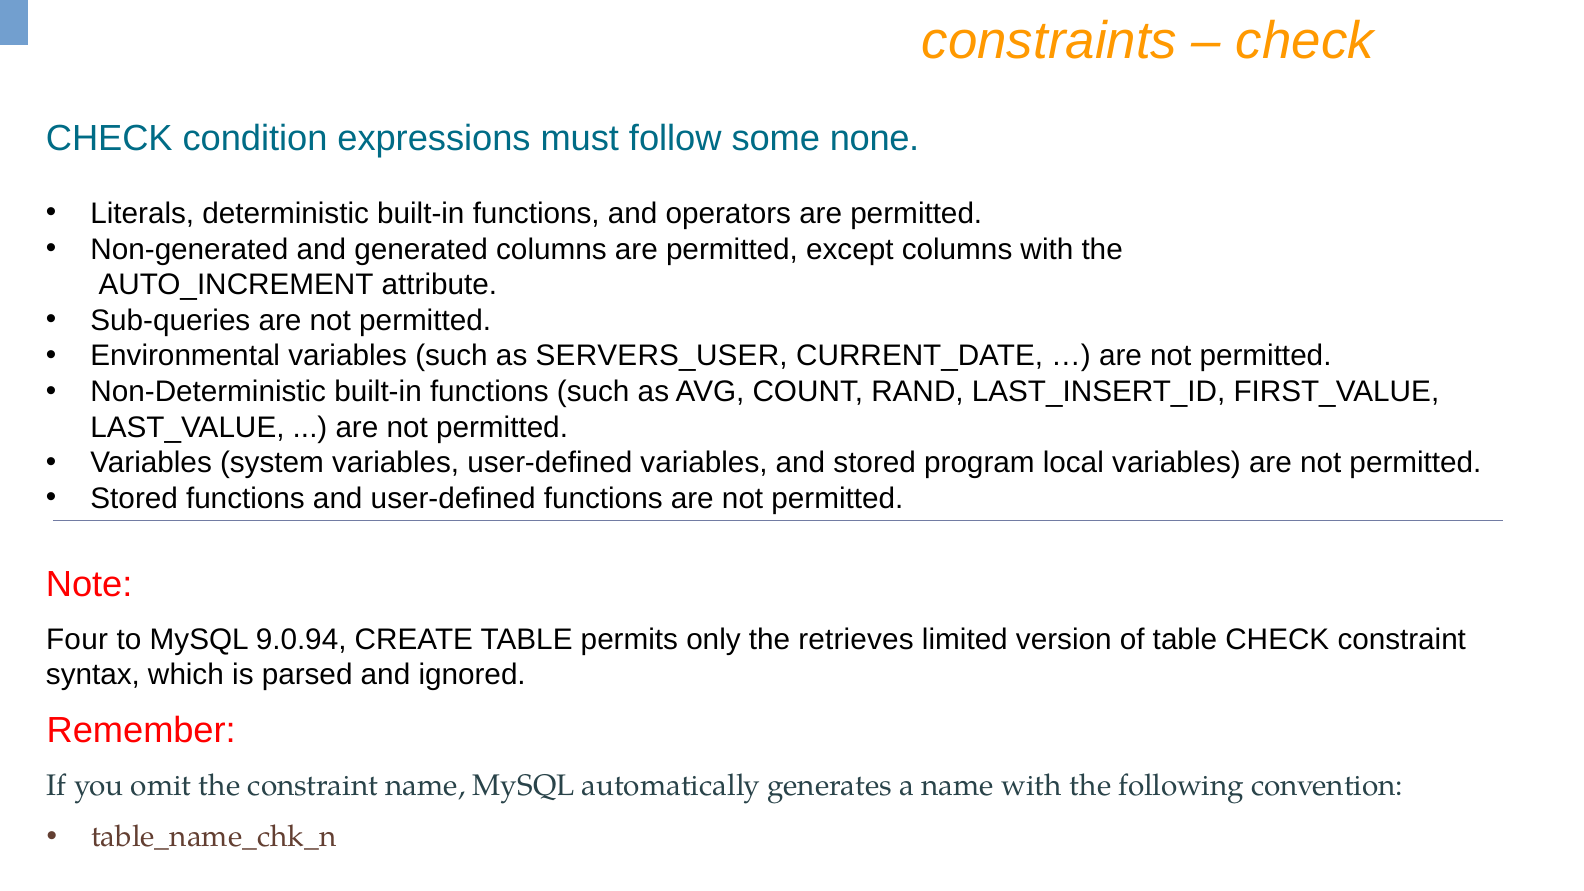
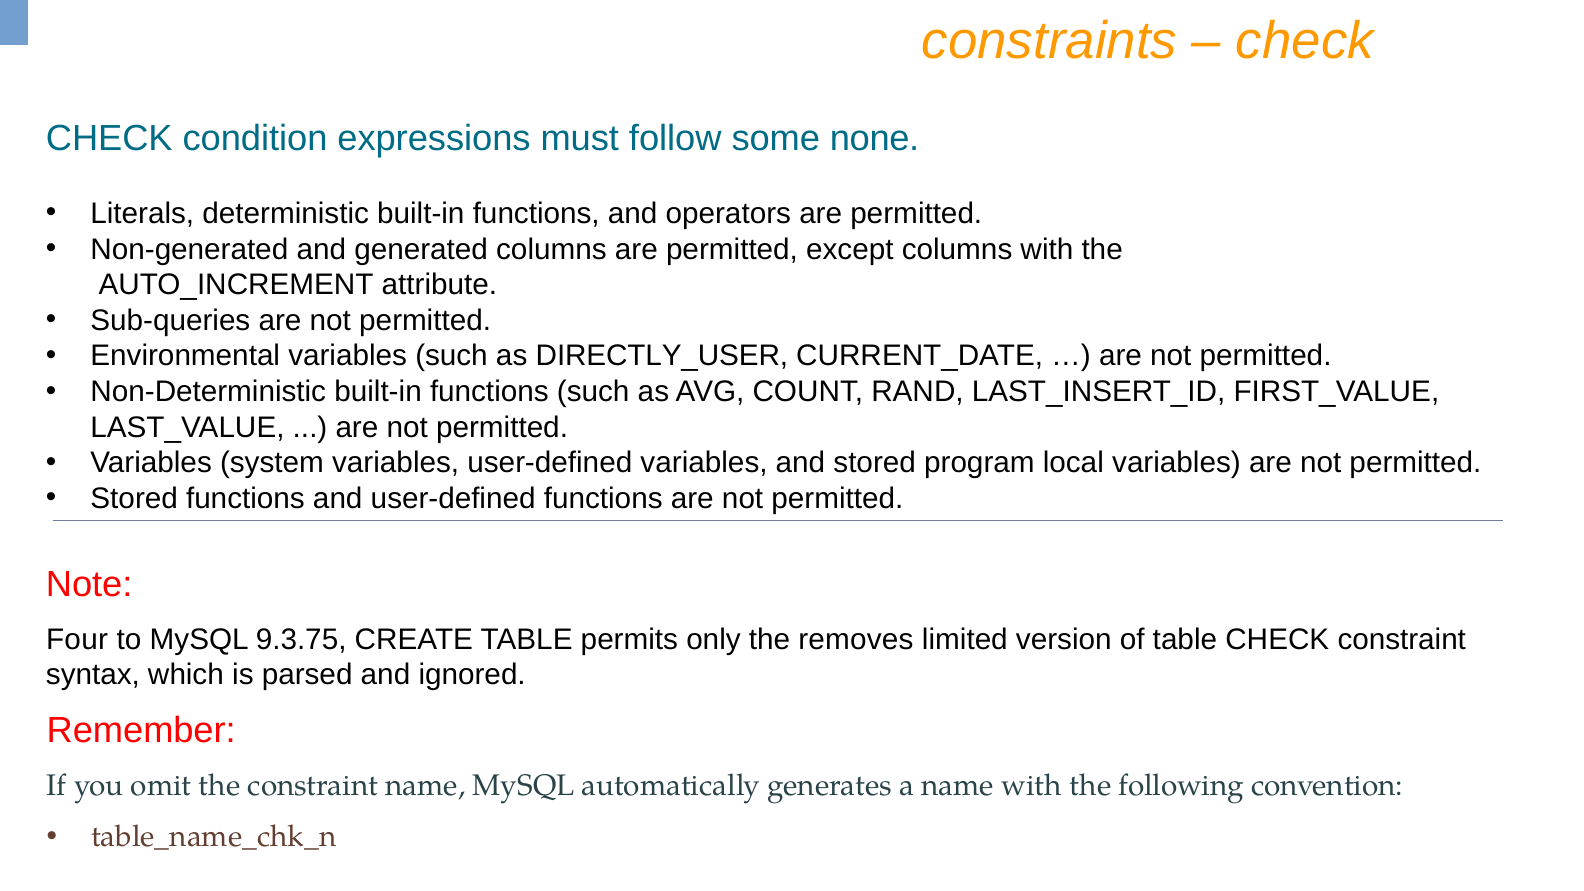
SERVERS_USER: SERVERS_USER -> DIRECTLY_USER (662, 356)
9.0.94: 9.0.94 -> 9.3.75 (301, 639)
retrieves: retrieves -> removes (856, 639)
